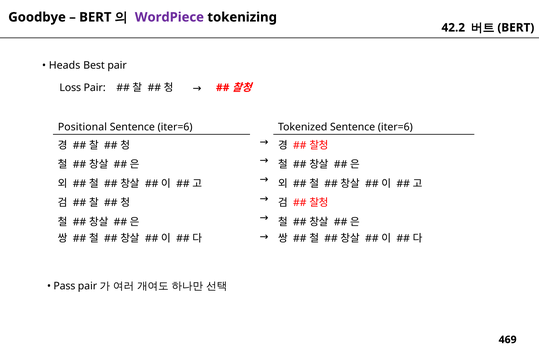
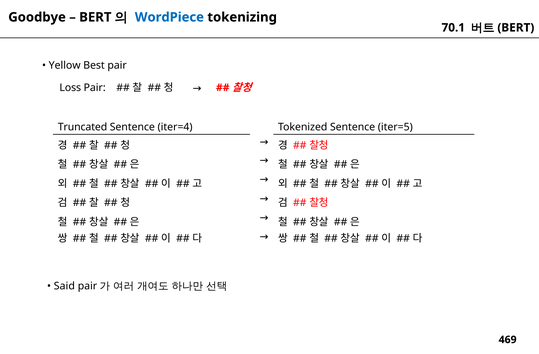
WordPiece colour: purple -> blue (169, 17)
42.2: 42.2 -> 70.1 (453, 28)
Heads: Heads -> Yellow (65, 65)
Positional: Positional -> Truncated (83, 127)
iter=6: iter=6 -> iter=4 (175, 127)
Tokenized Sentence iter=6: iter=6 -> iter=5 (395, 127)
Pass: Pass -> Said (64, 286)
